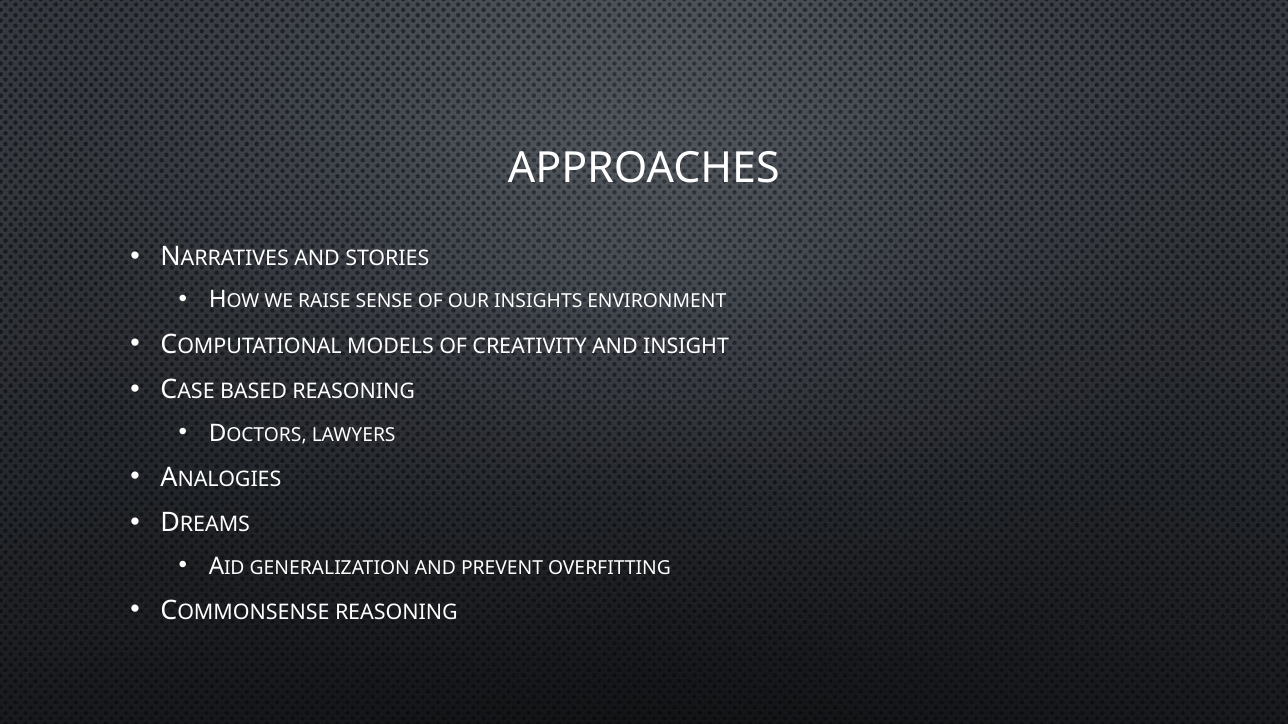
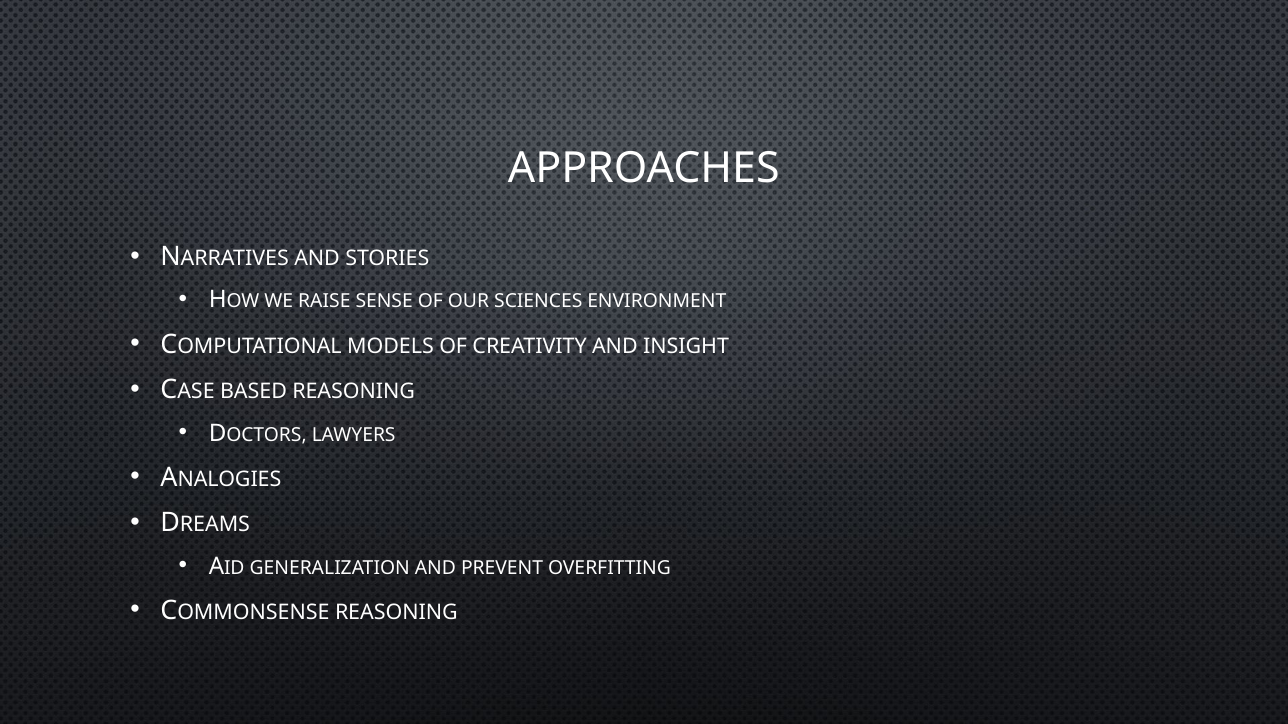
INSIGHTS: INSIGHTS -> SCIENCES (538, 302)
